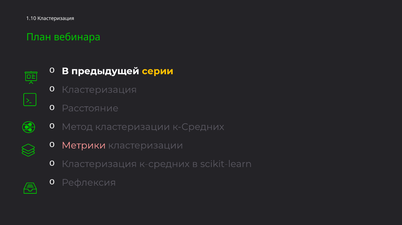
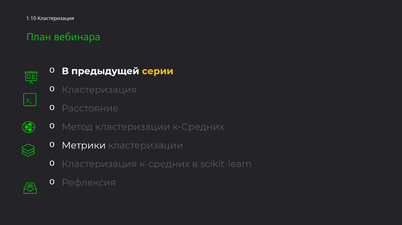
Метрики colour: pink -> white (84, 145)
